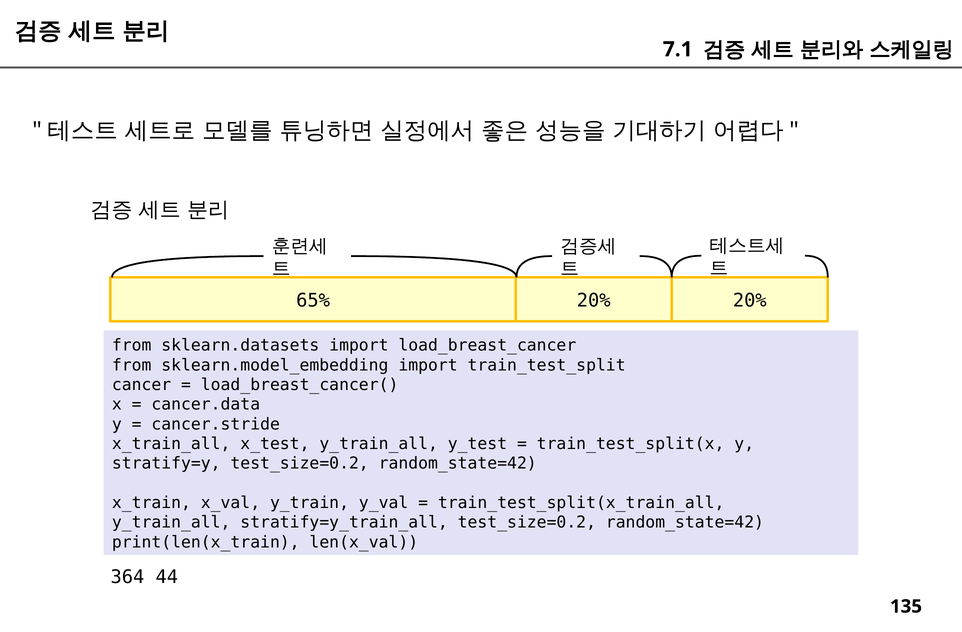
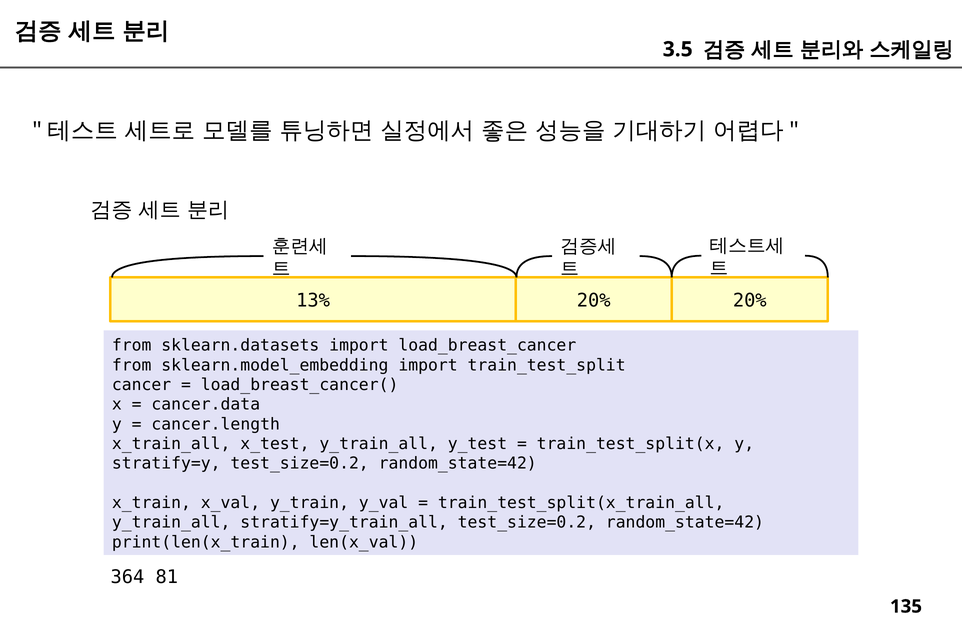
7.1: 7.1 -> 3.5 (678, 49)
65%: 65% -> 13% (313, 301)
cancer.stride: cancer.stride -> cancer.length (216, 424)
44: 44 -> 81 (167, 577)
